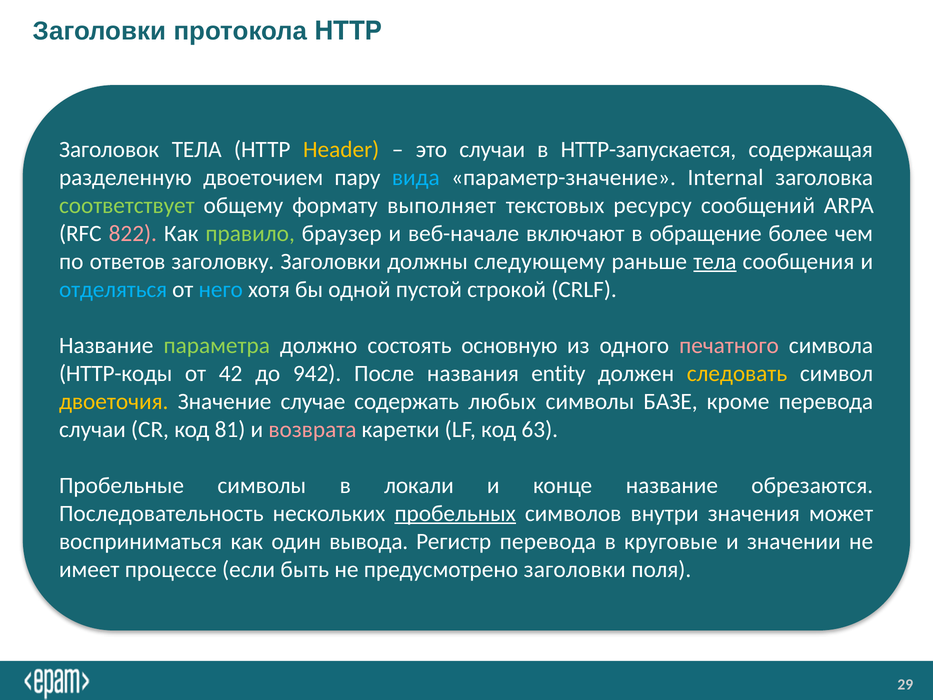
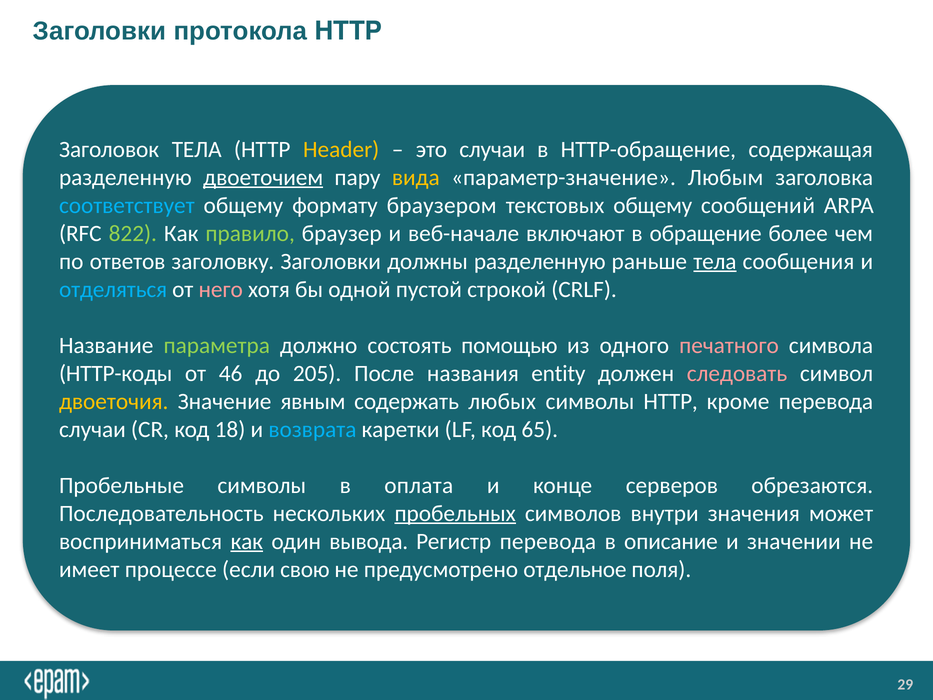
HTTP-запускается: HTTP-запускается -> HTTP-обращение (648, 149)
двоеточием underline: none -> present (263, 177)
вида colour: light blue -> yellow (416, 177)
Internal: Internal -> Любым (726, 177)
соответствует colour: light green -> light blue (127, 205)
выполняет: выполняет -> браузером (442, 205)
текстовых ресурсу: ресурсу -> общему (653, 205)
822 colour: pink -> light green (133, 233)
должны следующему: следующему -> разделенную (540, 261)
него colour: light blue -> pink (221, 289)
основную: основную -> помощью (509, 345)
42: 42 -> 46 (231, 373)
942: 942 -> 205 (317, 373)
следовать colour: yellow -> pink (737, 373)
случае: случае -> явным (313, 401)
символы БАЗЕ: БАЗЕ -> HTTP (671, 401)
81: 81 -> 18 (230, 429)
возврата colour: pink -> light blue (312, 429)
63: 63 -> 65 (540, 429)
локали: локали -> оплата (419, 485)
конце название: название -> серверов (672, 485)
как underline: none -> present (247, 541)
круговые: круговые -> описание (671, 541)
быть: быть -> свою (305, 569)
предусмотрено заголовки: заголовки -> отдельное (575, 569)
